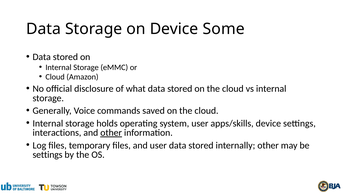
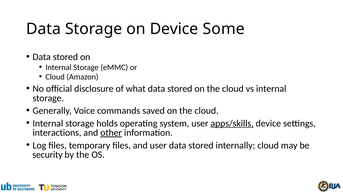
apps/skills underline: none -> present (232, 123)
internally other: other -> cloud (268, 145)
settings: settings -> security (48, 155)
